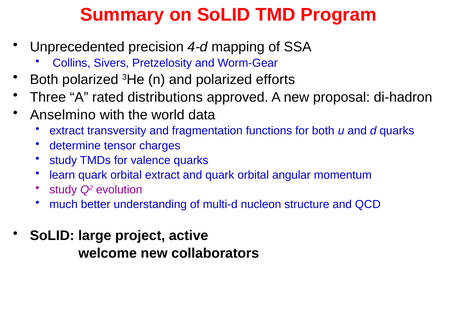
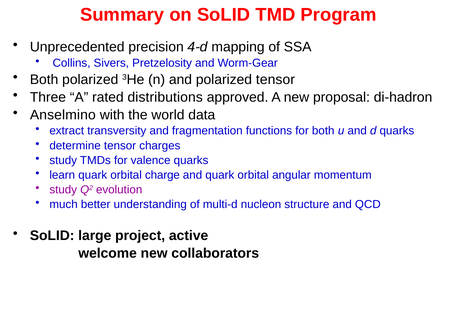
polarized efforts: efforts -> tensor (275, 80)
orbital extract: extract -> charge (162, 175)
